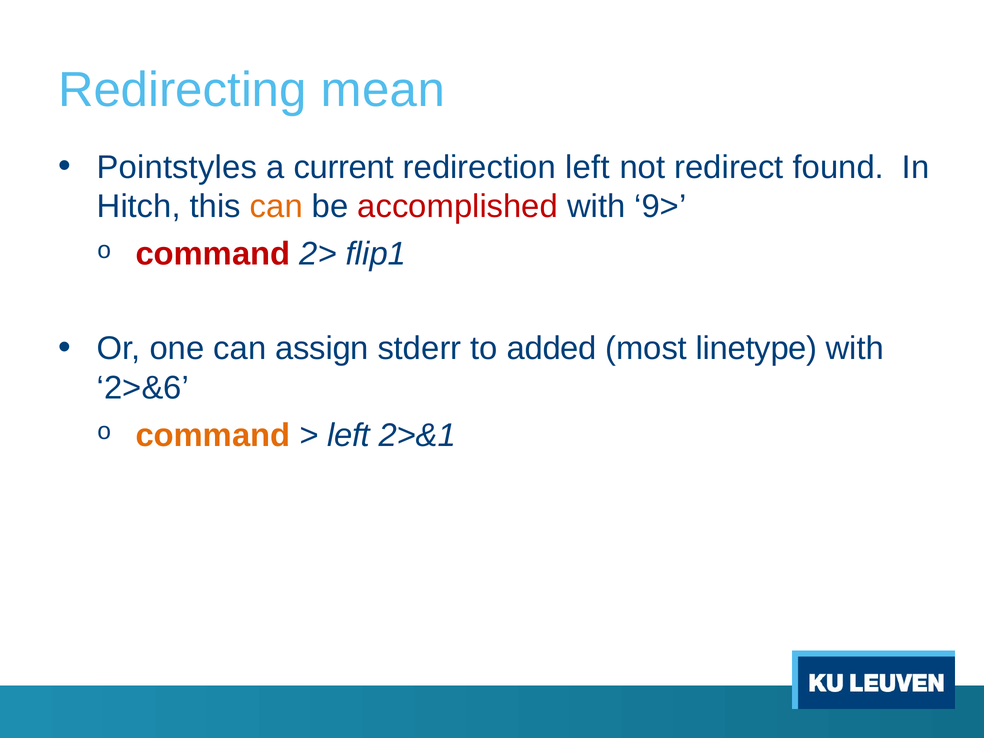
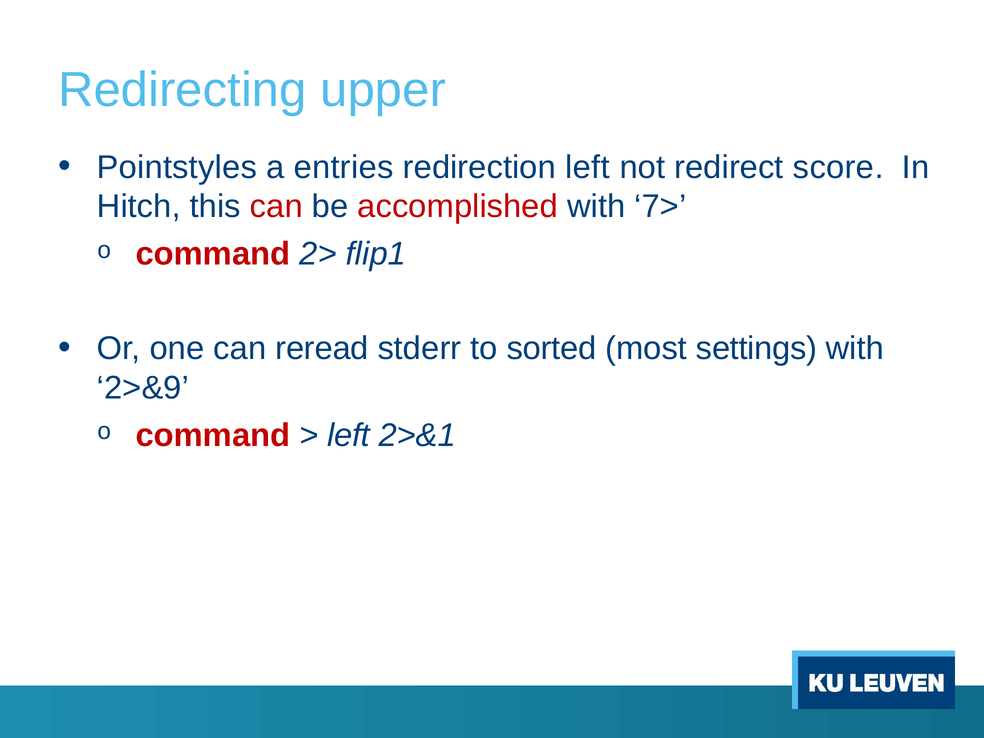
mean: mean -> upper (383, 90)
current: current -> entries (344, 167)
found: found -> score (838, 167)
can colour: orange -> red (276, 207)
9>: 9> -> 7> (660, 207)
assign: assign -> reread (322, 349)
added: added -> sorted (552, 349)
linetype: linetype -> settings (757, 349)
2>&6: 2>&6 -> 2>&9 (143, 388)
command colour: orange -> red (213, 435)
